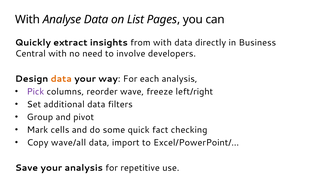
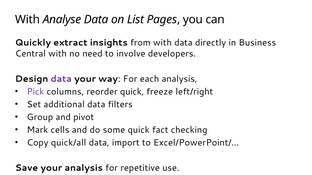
data colour: orange -> purple (61, 79)
reorder wave: wave -> quick (132, 92)
wave/all: wave/all -> quick/all (69, 143)
